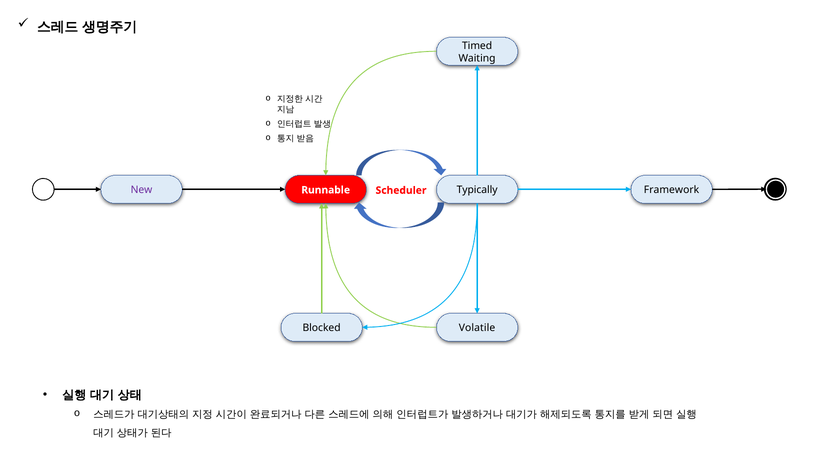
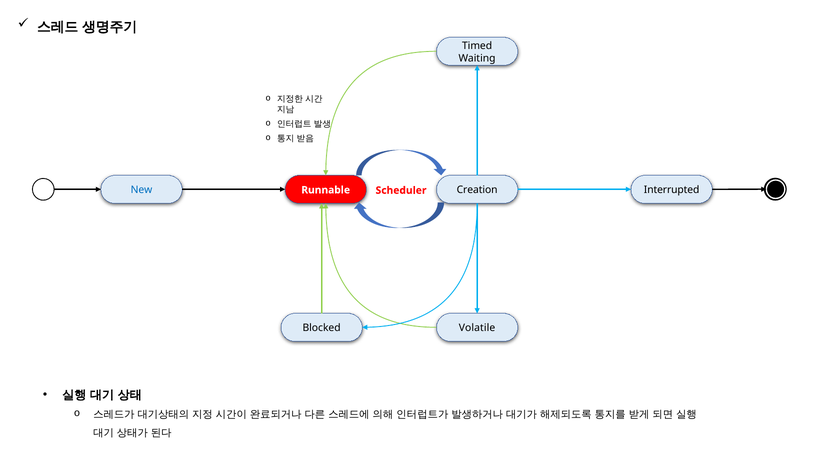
New colour: purple -> blue (142, 190)
Typically: Typically -> Creation (477, 190)
Framework: Framework -> Interrupted (672, 190)
